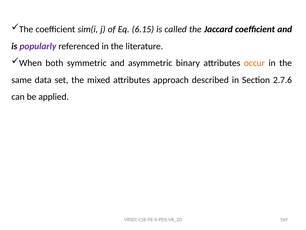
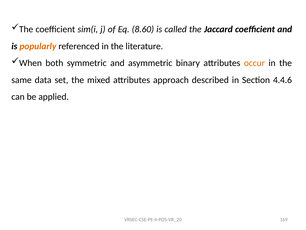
6.15: 6.15 -> 8.60 (143, 29)
popularly colour: purple -> orange (38, 46)
2.7.6: 2.7.6 -> 4.4.6 (282, 80)
